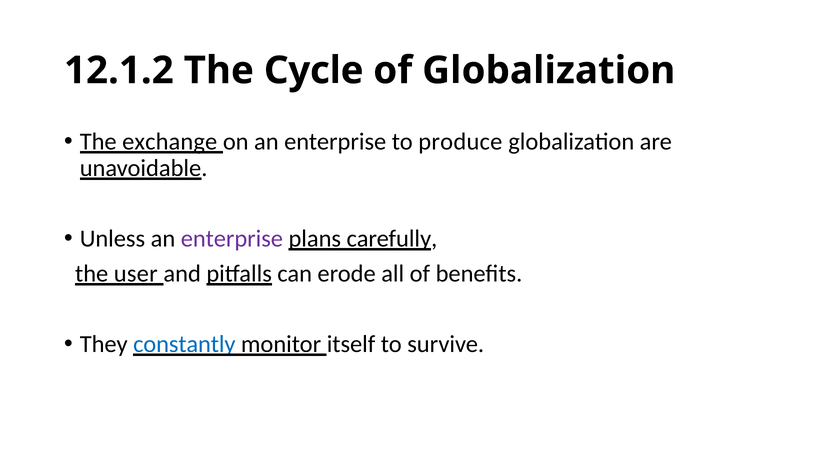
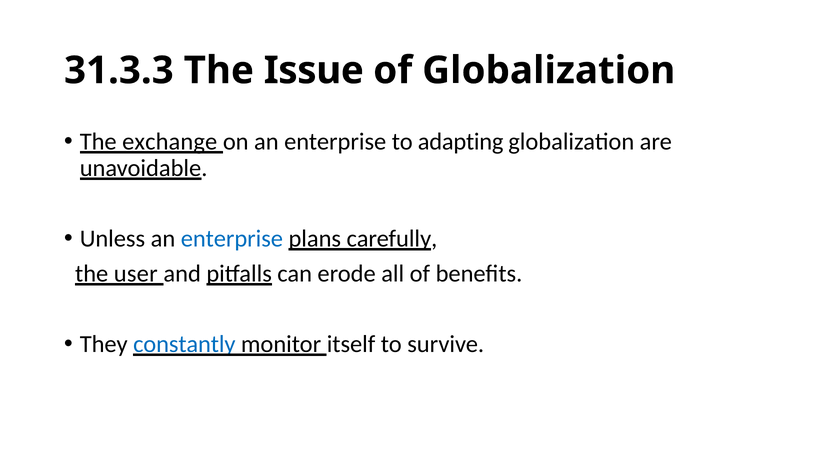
12.1.2: 12.1.2 -> 31.3.3 (119, 71)
Cycle: Cycle -> Issue (314, 71)
produce: produce -> adapting (461, 142)
enterprise colour: purple -> blue (232, 239)
